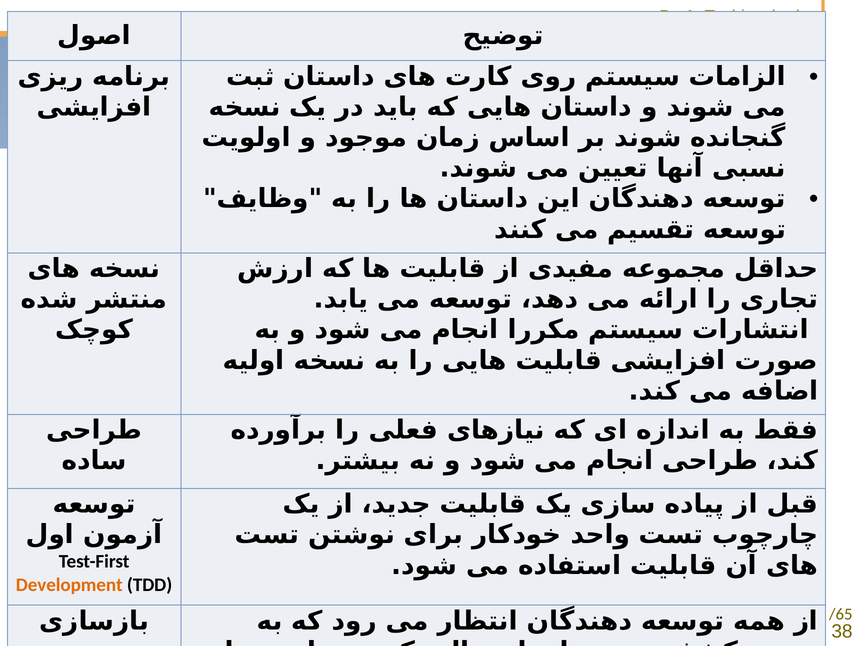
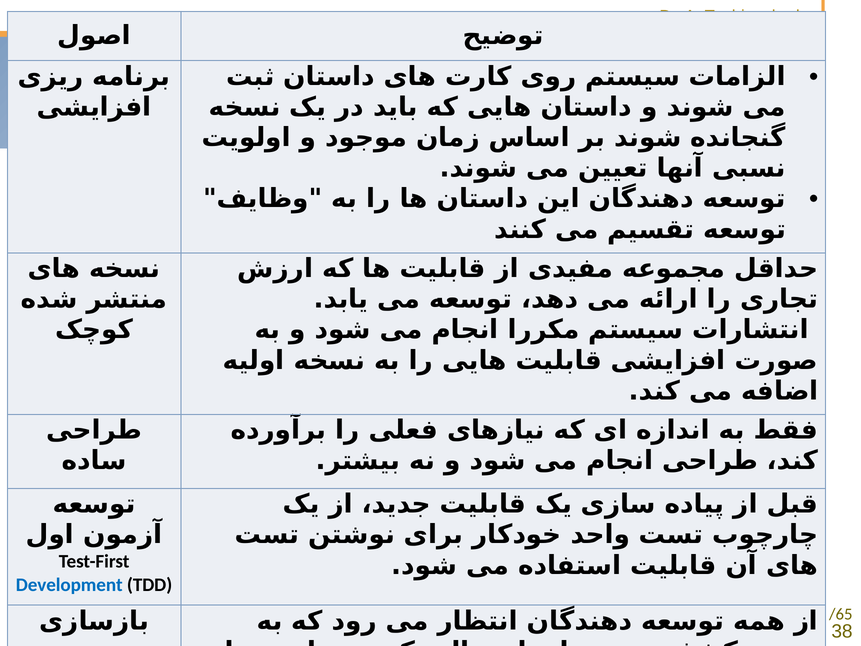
Development colour: orange -> blue (69, 585)
